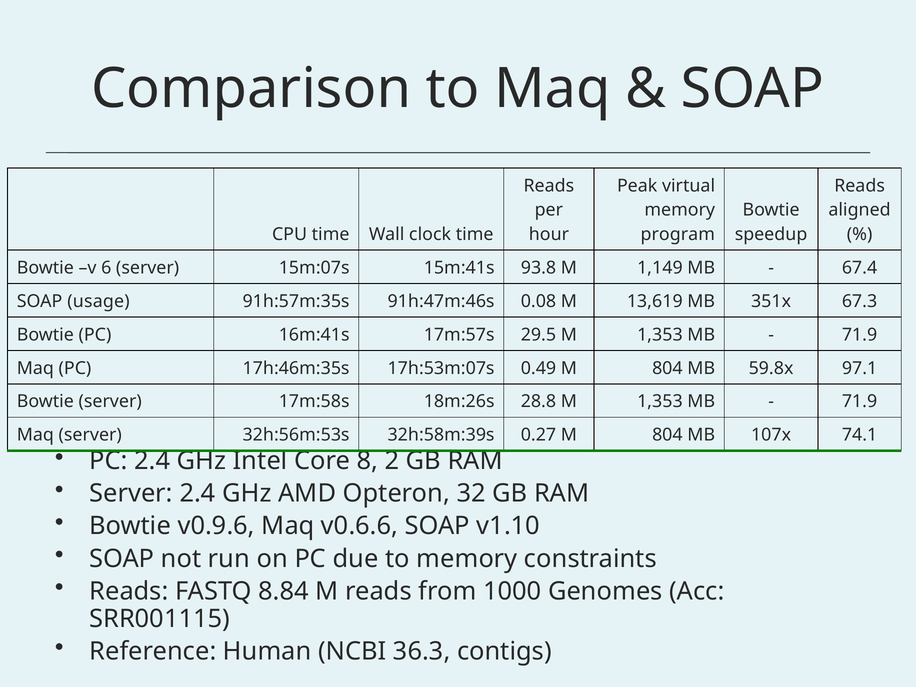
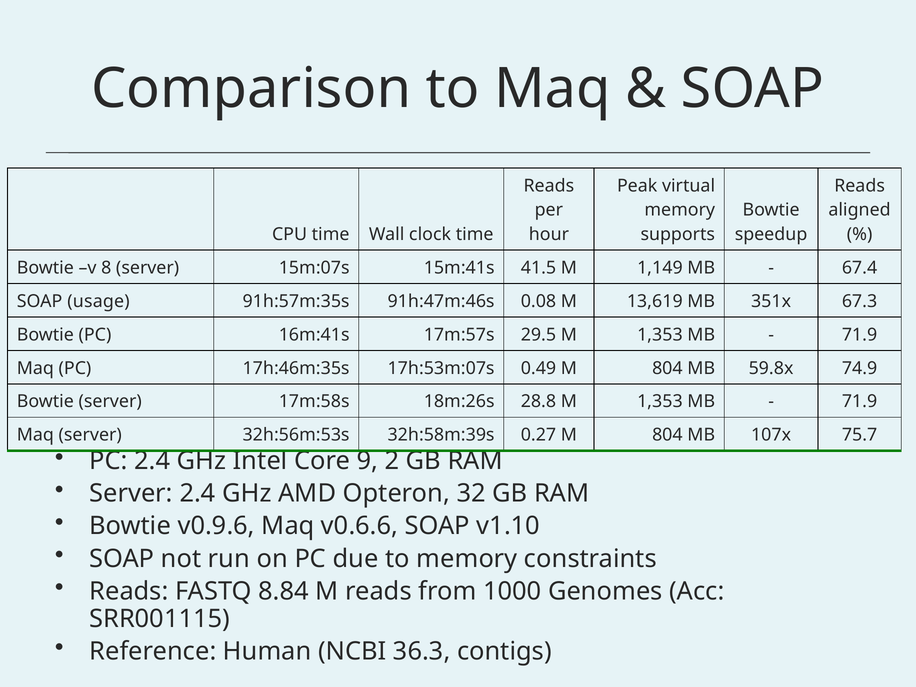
program: program -> supports (678, 234)
6: 6 -> 8 (106, 268)
93.8: 93.8 -> 41.5 (539, 268)
97.1: 97.1 -> 74.9 (860, 368)
74.1: 74.1 -> 75.7 (860, 435)
8: 8 -> 9 (367, 461)
